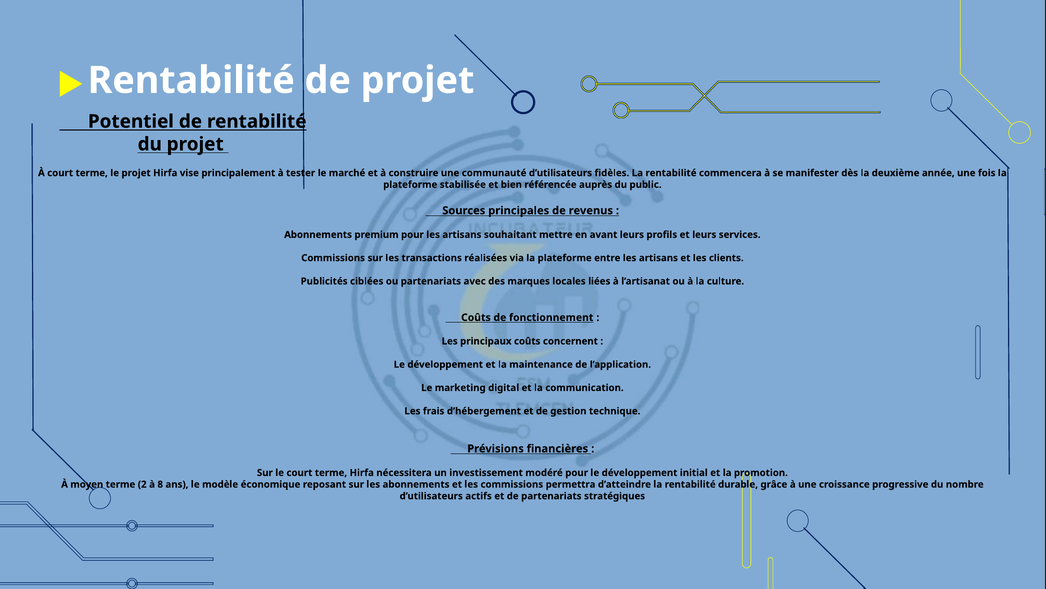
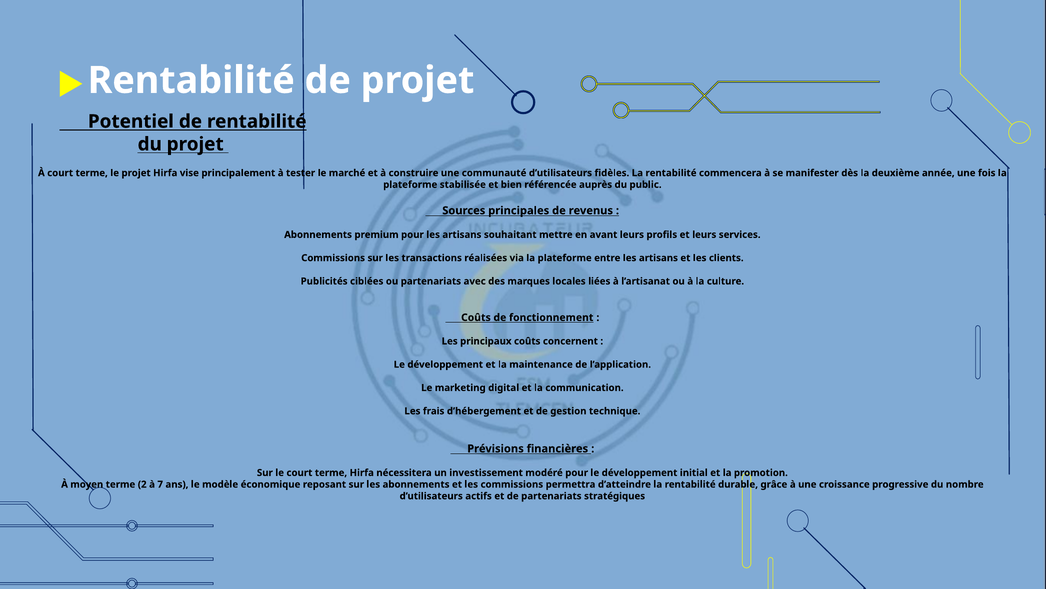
8: 8 -> 7 (160, 484)
